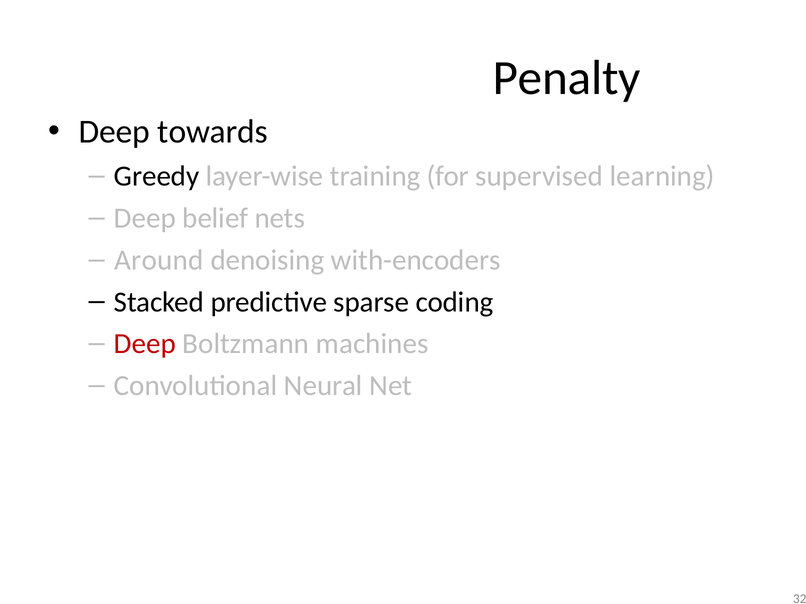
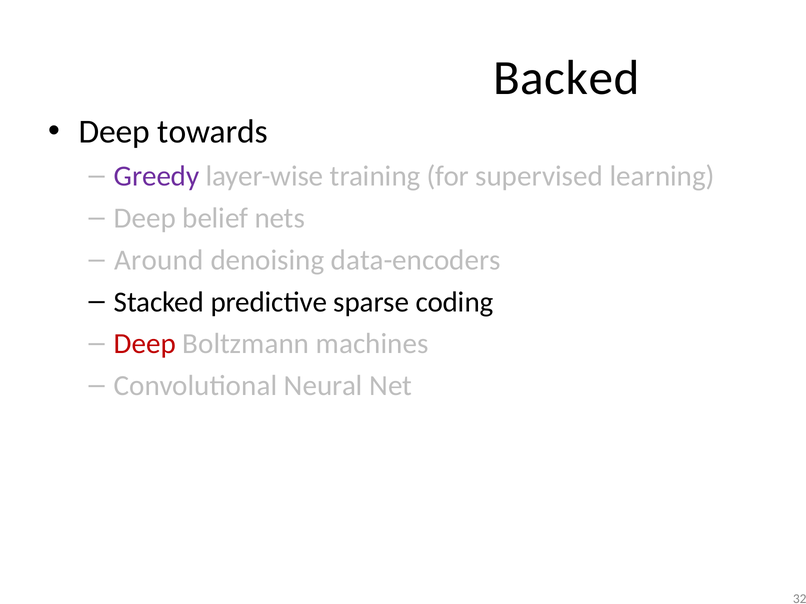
Penalty: Penalty -> Backed (566, 78)
Greedy colour: black -> purple (157, 177)
with-encoders: with-encoders -> data-encoders (416, 260)
